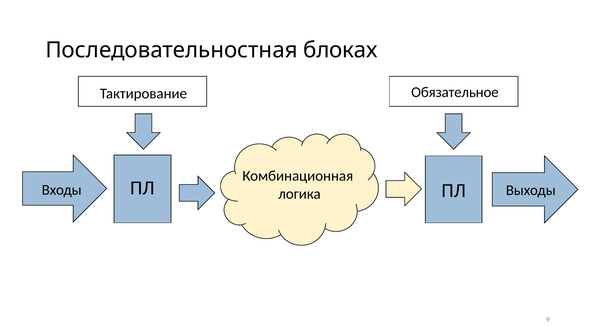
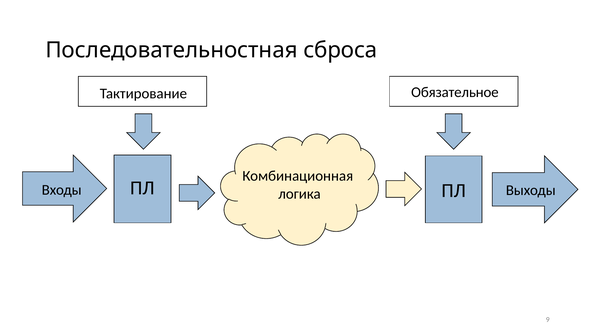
блоках: блоках -> сброса (340, 50)
